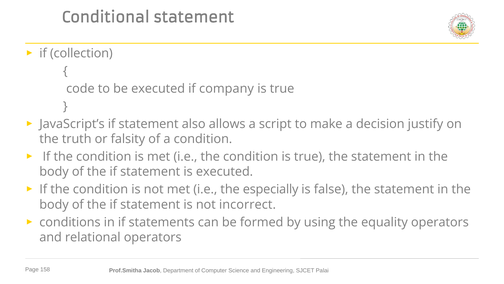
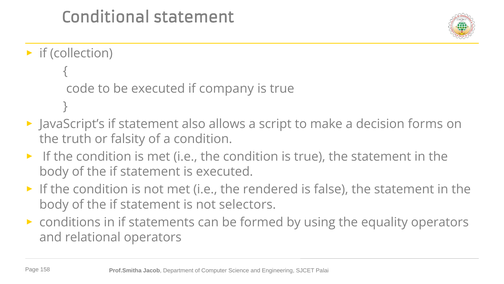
justify: justify -> forms (425, 124)
especially: especially -> rendered (271, 189)
incorrect: incorrect -> selectors (247, 204)
